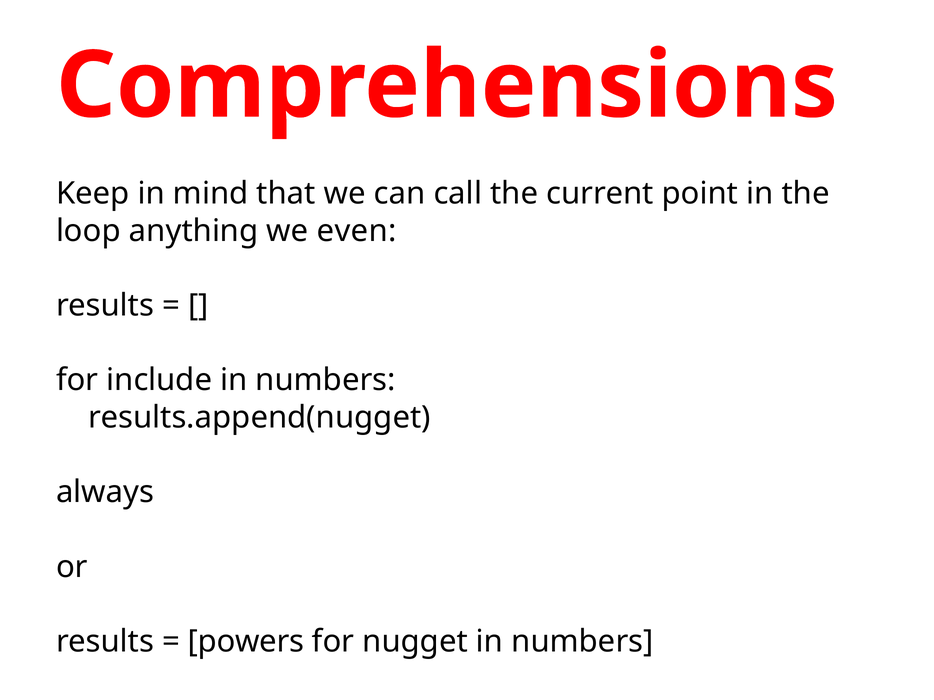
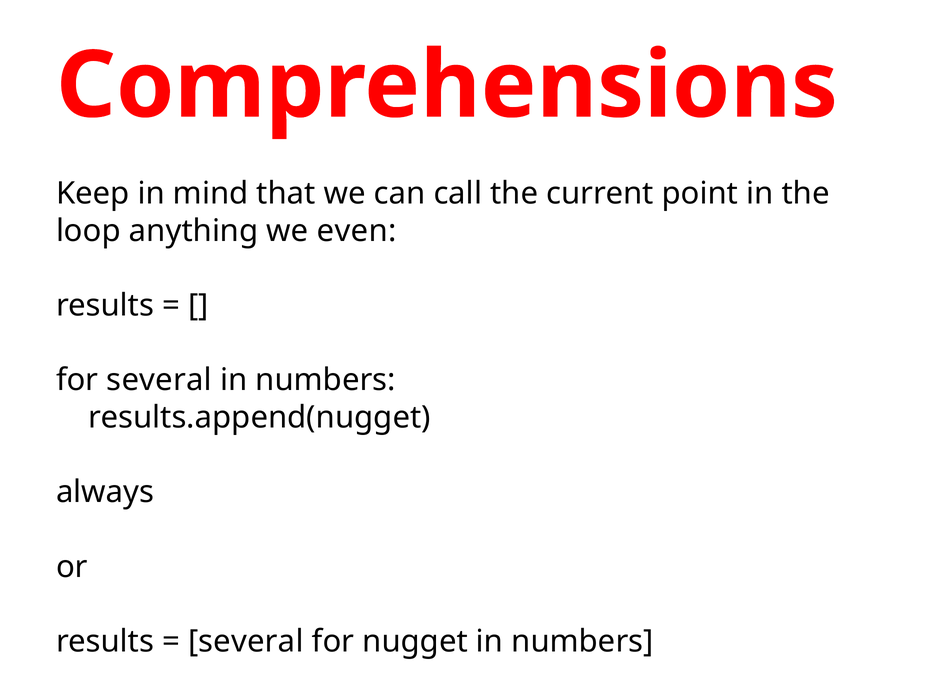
for include: include -> several (159, 380)
powers: powers -> several (246, 642)
